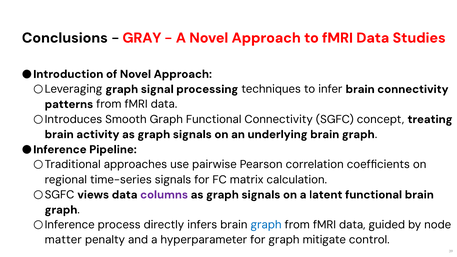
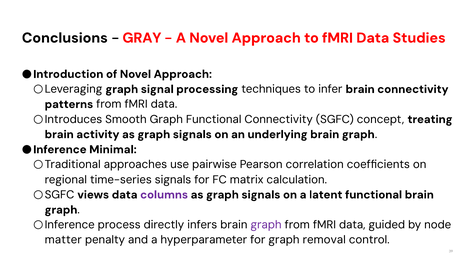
Pipeline: Pipeline -> Minimal (113, 149)
graph colour: blue -> purple (266, 225)
mitigate: mitigate -> removal (324, 240)
